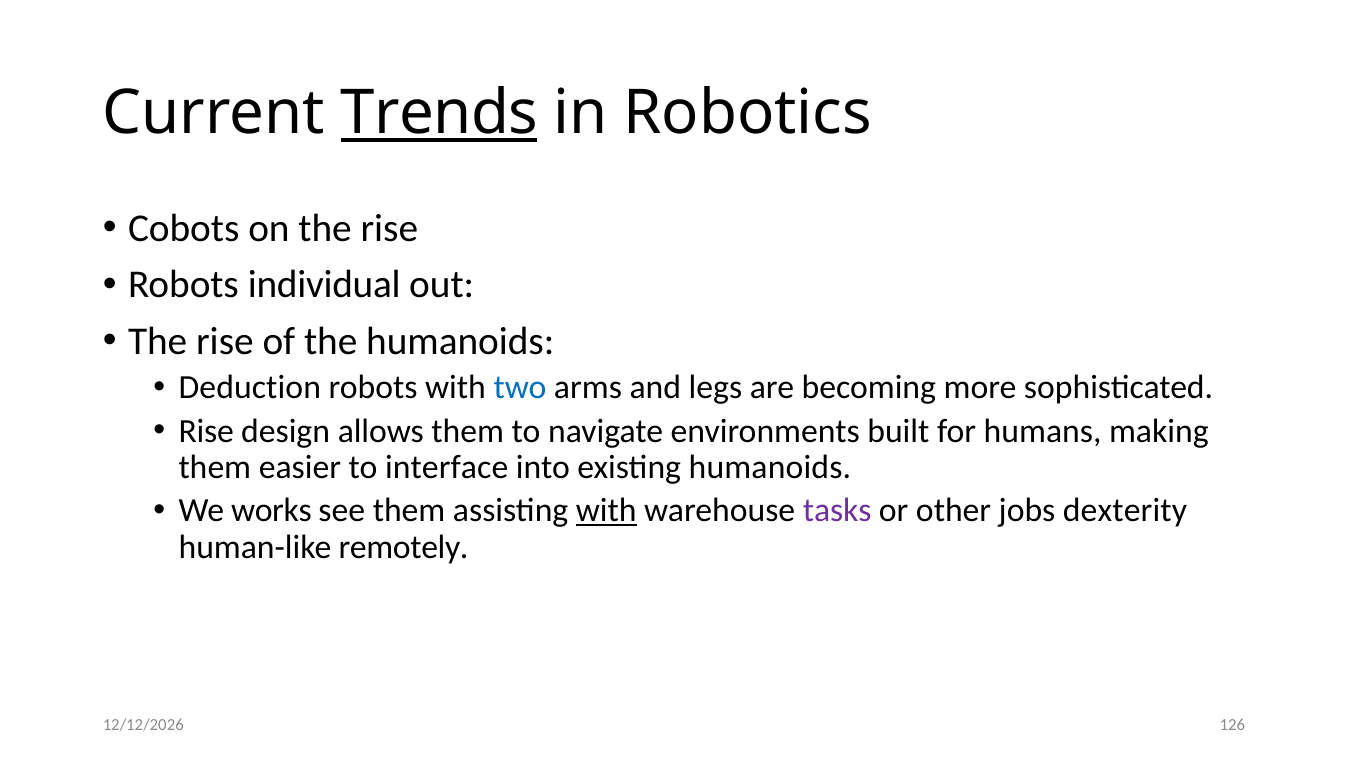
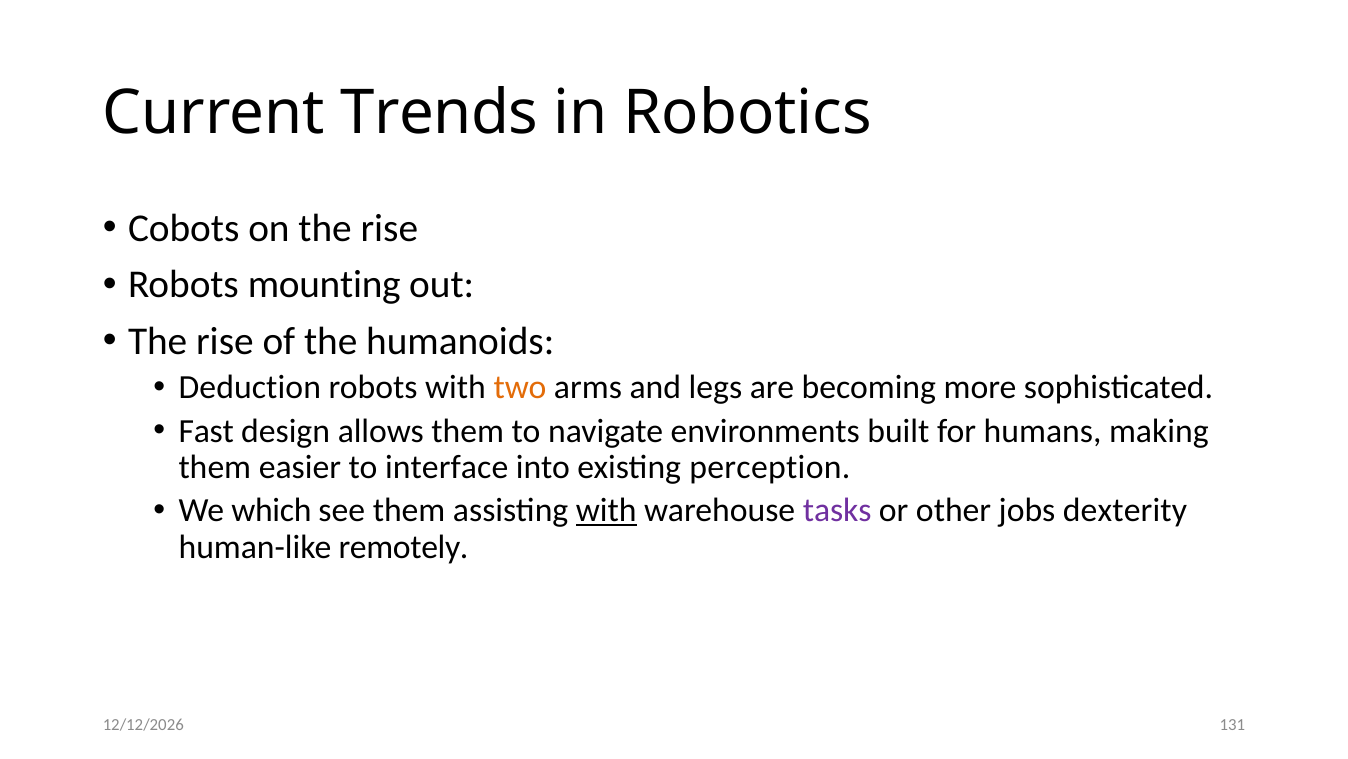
Trends underline: present -> none (439, 113)
individual: individual -> mounting (324, 284)
two colour: blue -> orange (520, 387)
Rise: Rise -> Fast (206, 431)
existing humanoids: humanoids -> perception (770, 467)
works: works -> which (271, 510)
126: 126 -> 131 (1232, 724)
